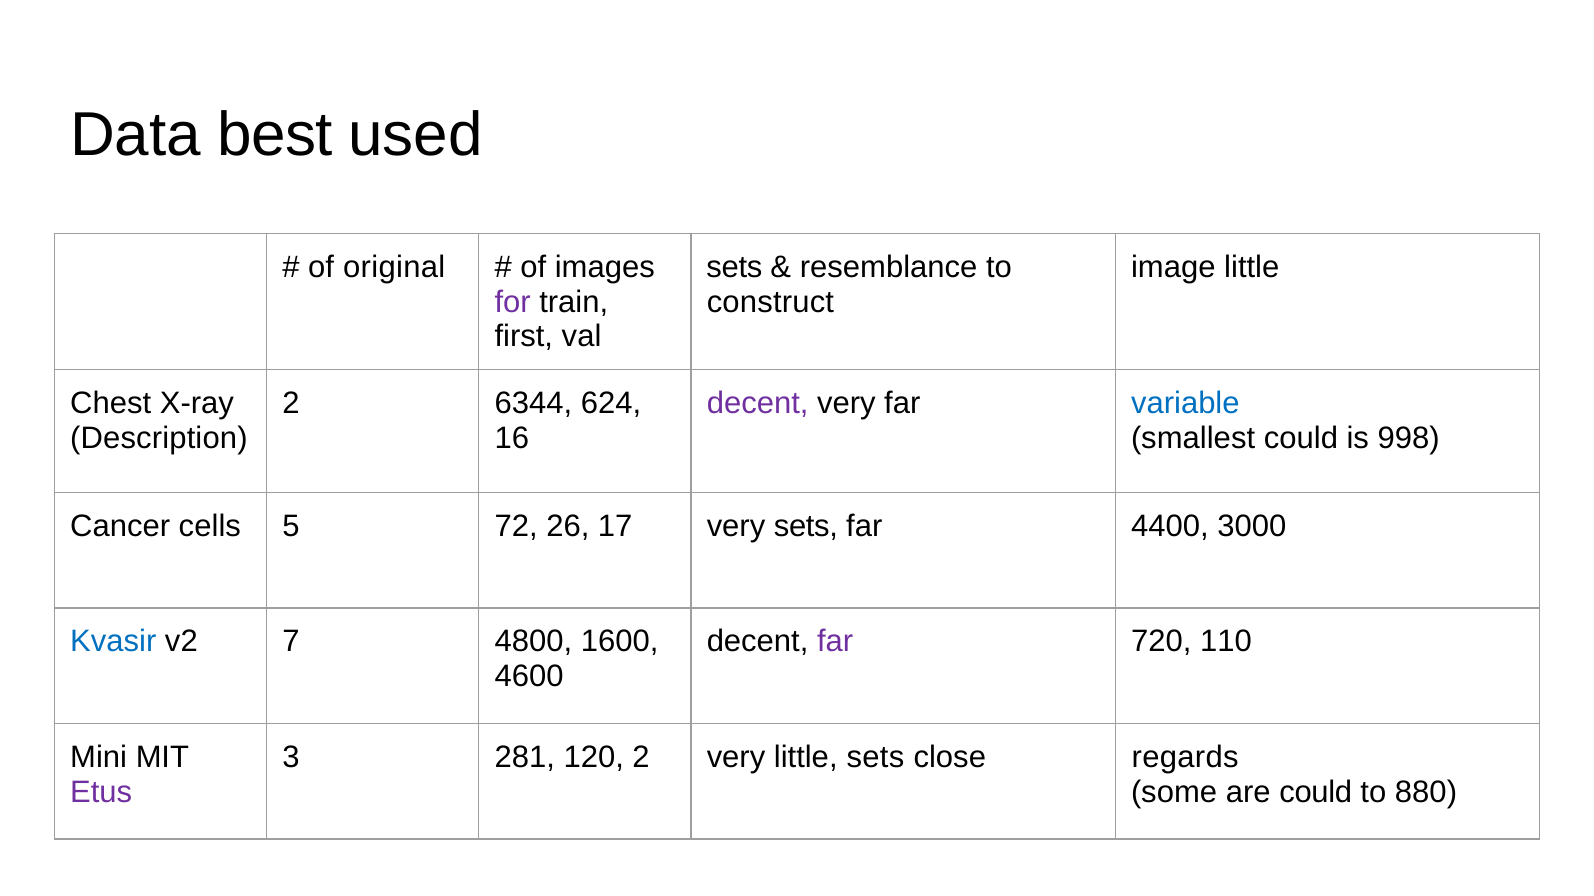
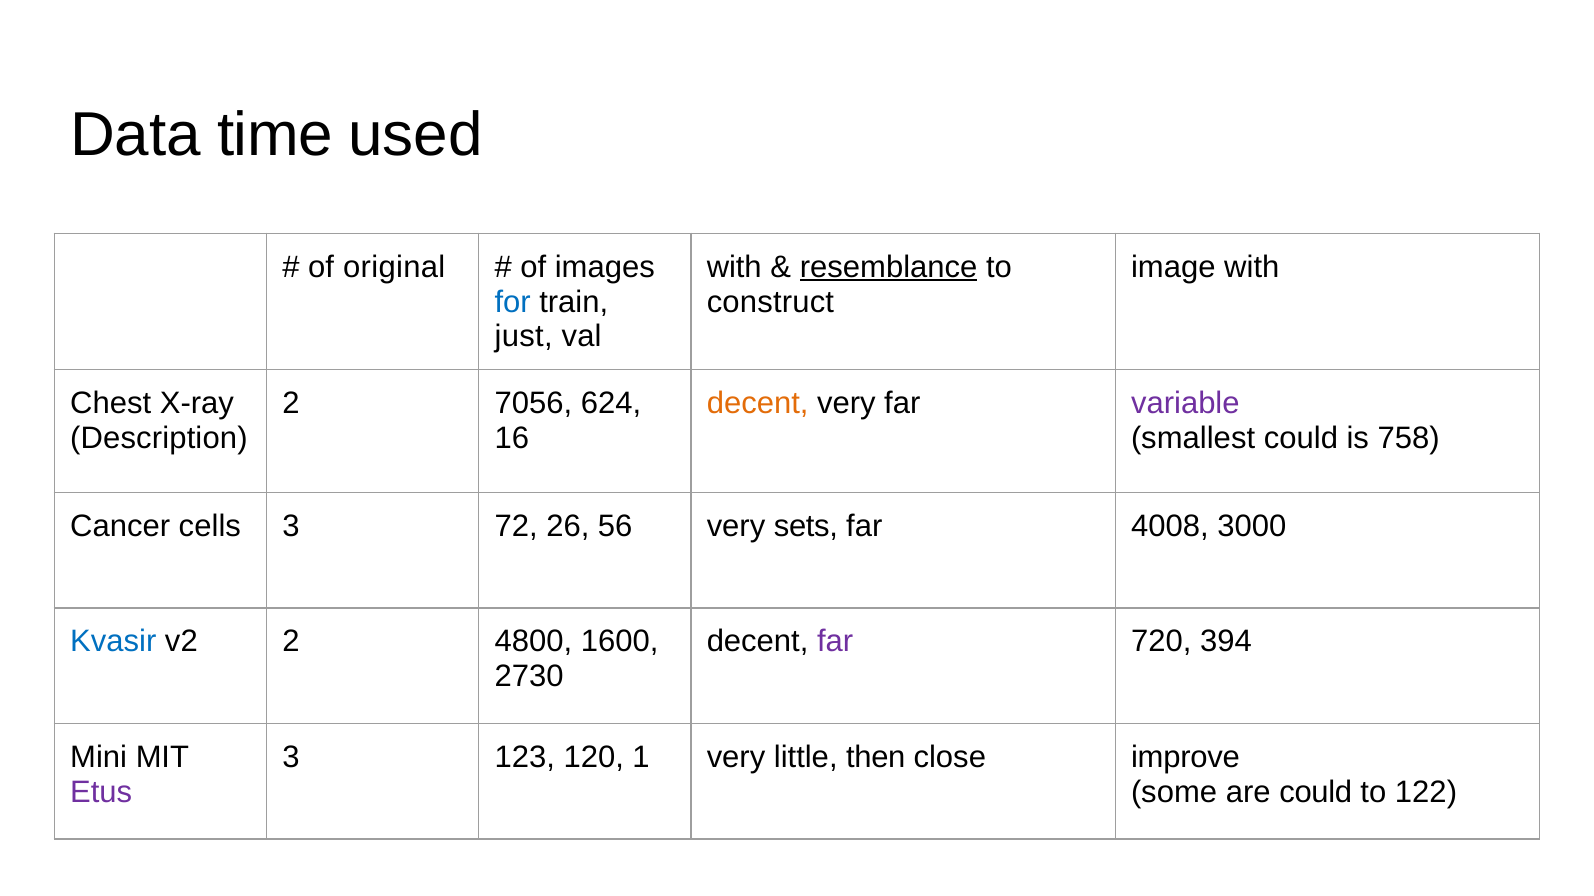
best: best -> time (275, 135)
sets: sets -> with (734, 267)
resemblance underline: none -> present (889, 267)
image little: little -> with (1252, 267)
for colour: purple -> blue (513, 302)
first: first -> just (524, 337)
6344: 6344 -> 7056 (533, 404)
decent colour: purple -> orange (758, 404)
variable colour: blue -> purple (1185, 404)
998: 998 -> 758 (1409, 438)
cells 5: 5 -> 3 (291, 527)
17: 17 -> 56 (615, 527)
4400: 4400 -> 4008 (1170, 527)
v2 7: 7 -> 2 (291, 642)
110: 110 -> 394 (1226, 642)
4600: 4600 -> 2730 (529, 677)
281: 281 -> 123 (525, 758)
120 2: 2 -> 1 (641, 758)
little sets: sets -> then (876, 758)
regards: regards -> improve (1185, 758)
880: 880 -> 122 (1426, 793)
